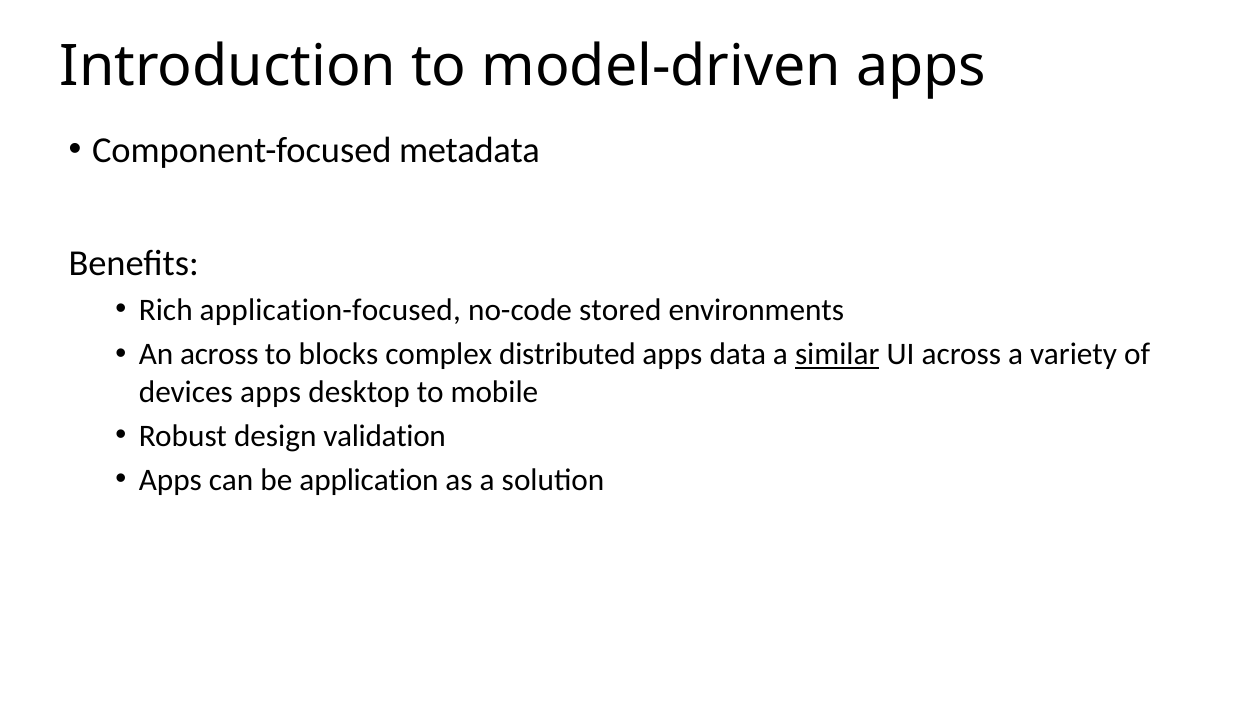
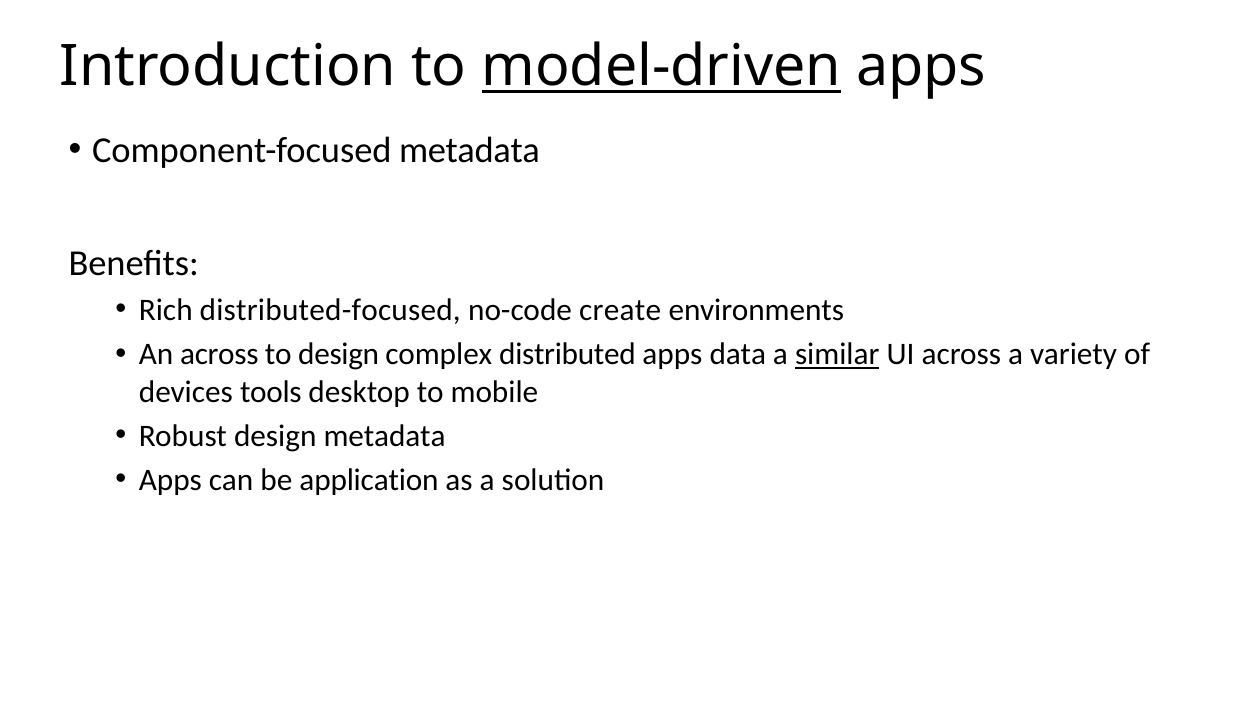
model-driven underline: none -> present (661, 67)
application-focused: application-focused -> distributed-focused (330, 310)
stored: stored -> create (620, 310)
to blocks: blocks -> design (339, 354)
devices apps: apps -> tools (271, 392)
design validation: validation -> metadata (385, 436)
